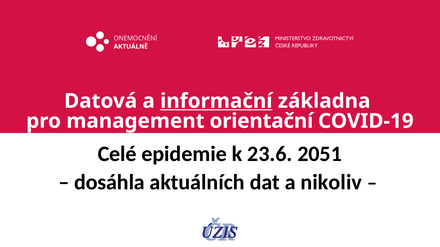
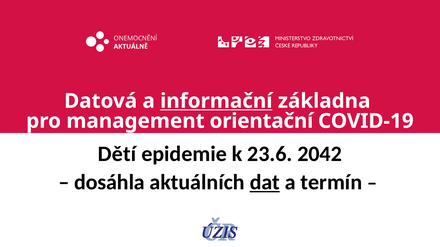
Celé: Celé -> Dětí (117, 154)
2051: 2051 -> 2042 (320, 154)
dat underline: none -> present (265, 183)
nikoliv: nikoliv -> termín (331, 183)
